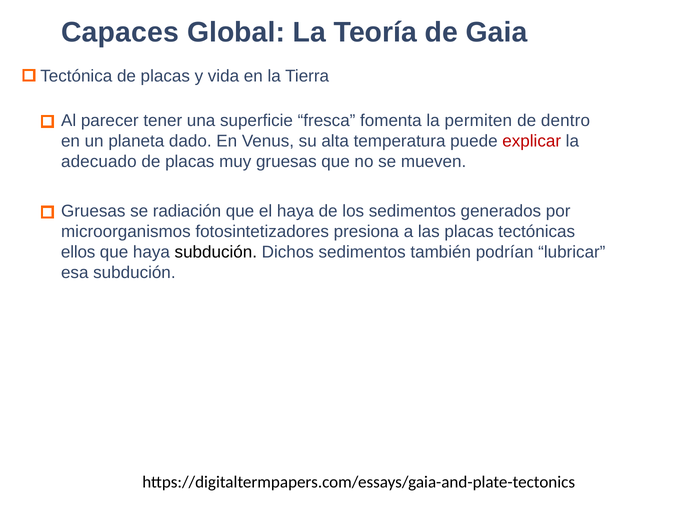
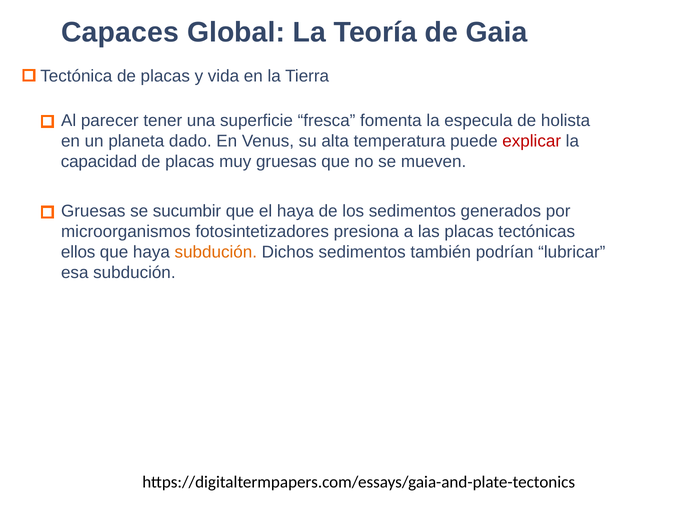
permiten: permiten -> especula (478, 121)
dentro: dentro -> holista (566, 121)
adecuado: adecuado -> capacidad (99, 162)
radiación: radiación -> sucumbir (187, 212)
subdución colour: black -> orange (216, 252)
